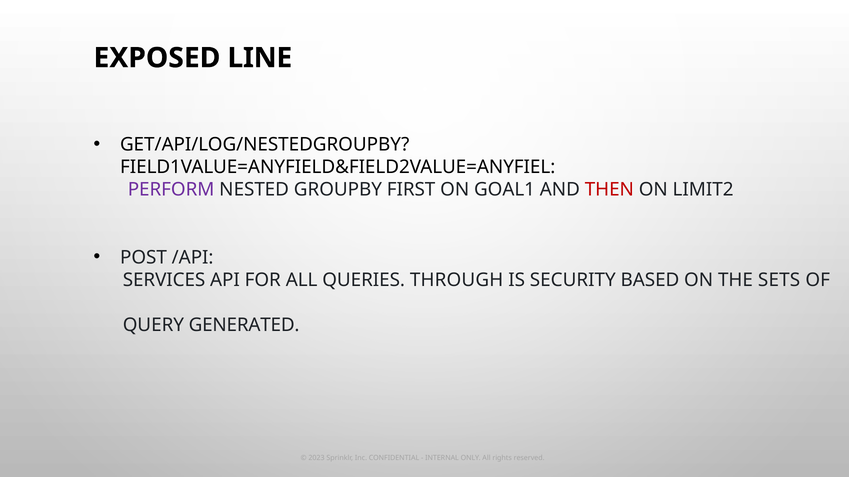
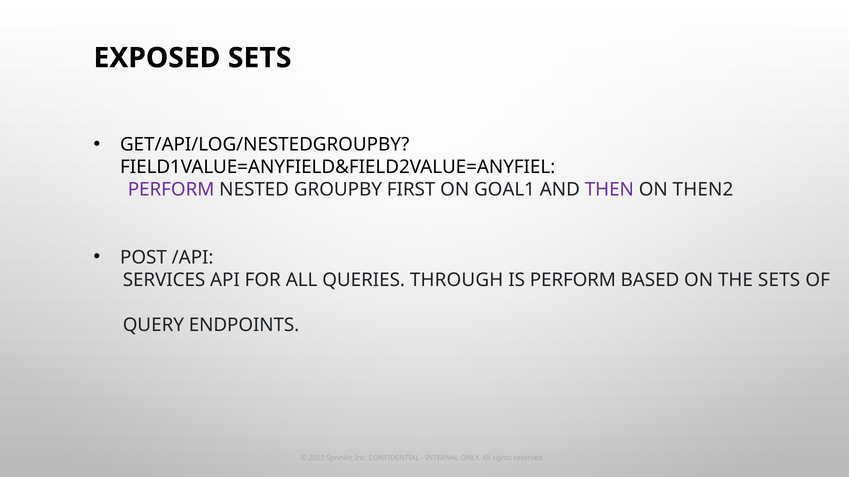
EXPOSED LINE: LINE -> SETS (260, 58)
THEN colour: red -> purple (609, 190)
LIMIT2: LIMIT2 -> THEN2 (703, 190)
IS SECURITY: SECURITY -> PERFORM (573, 280)
GENERATED: GENERATED -> ENDPOINTS (244, 325)
